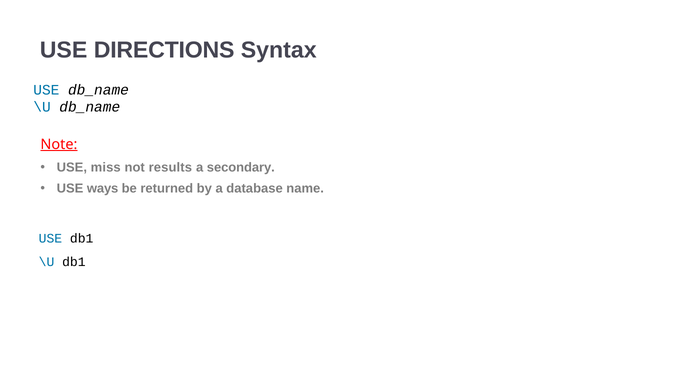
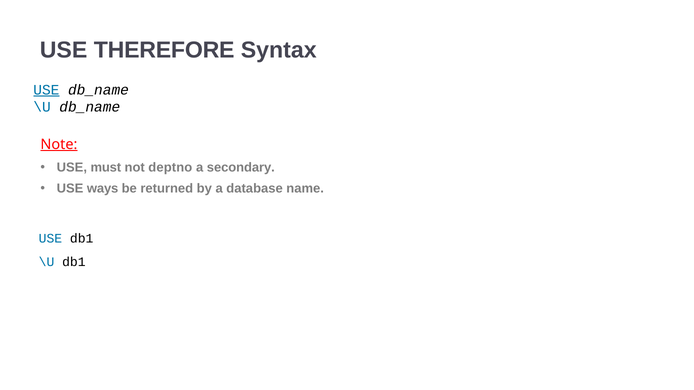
DIRECTIONS: DIRECTIONS -> THEREFORE (164, 50)
USE underline: none -> present (46, 90)
miss: miss -> must (106, 168)
results: results -> deptno (170, 168)
